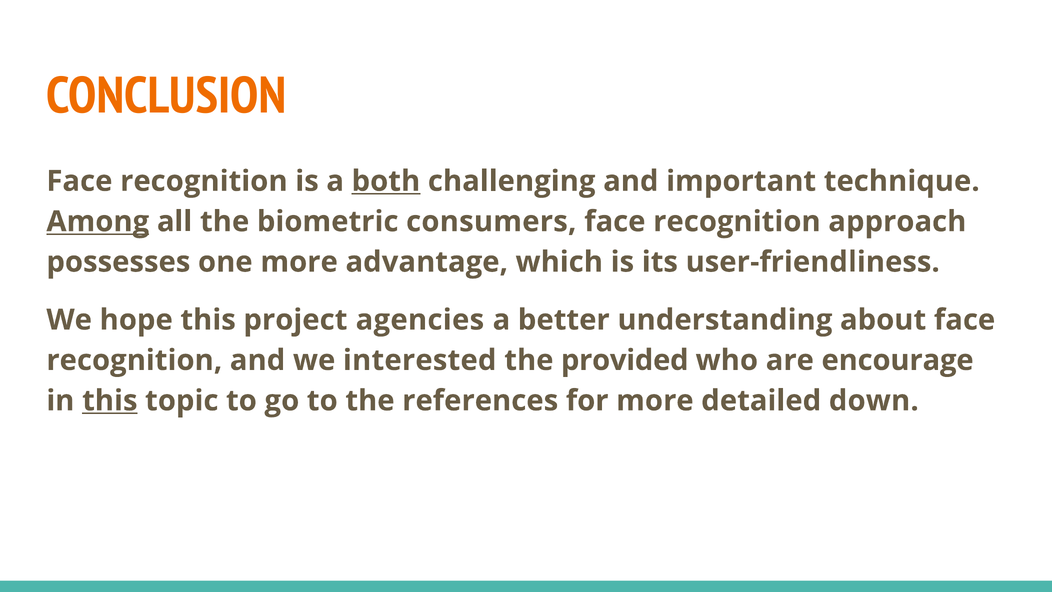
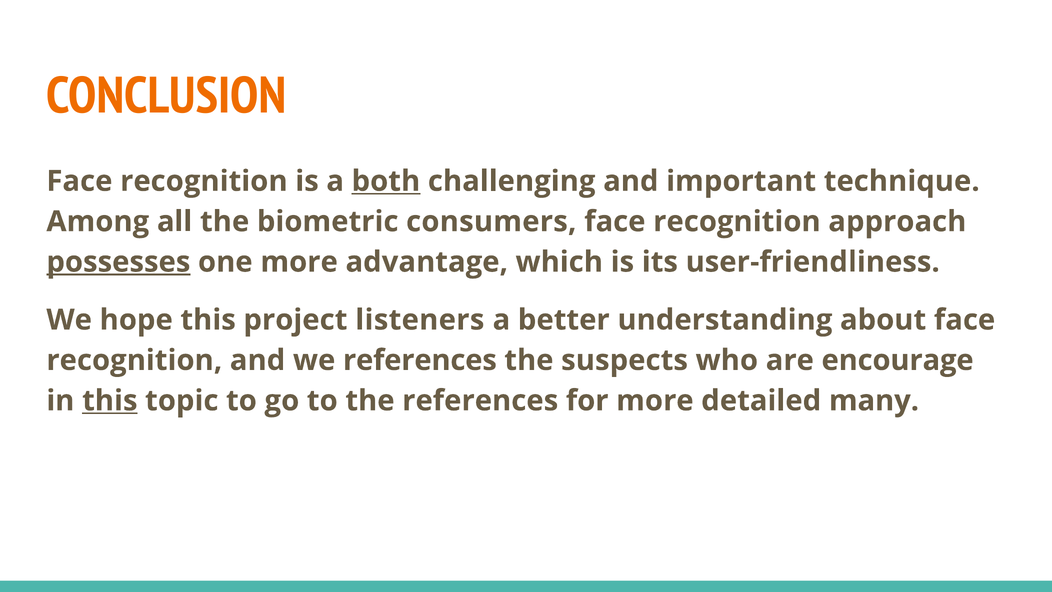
Among underline: present -> none (98, 222)
possesses underline: none -> present (118, 262)
agencies: agencies -> listeners (420, 320)
we interested: interested -> references (420, 360)
provided: provided -> suspects (625, 360)
down: down -> many (874, 401)
